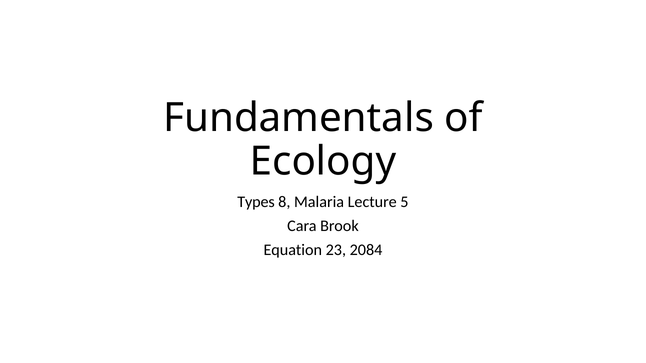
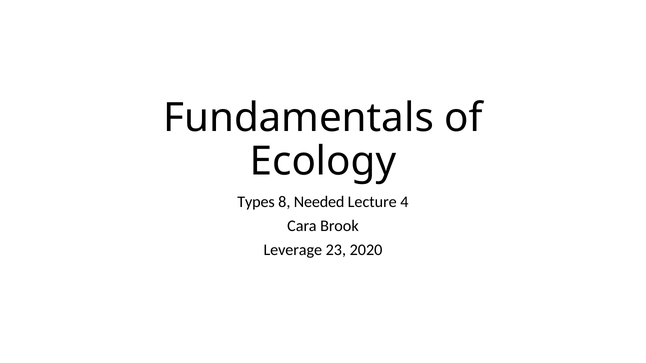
Malaria: Malaria -> Needed (319, 202)
5: 5 -> 4 (404, 202)
Equation: Equation -> Leverage (293, 250)
2084: 2084 -> 2020 (366, 250)
